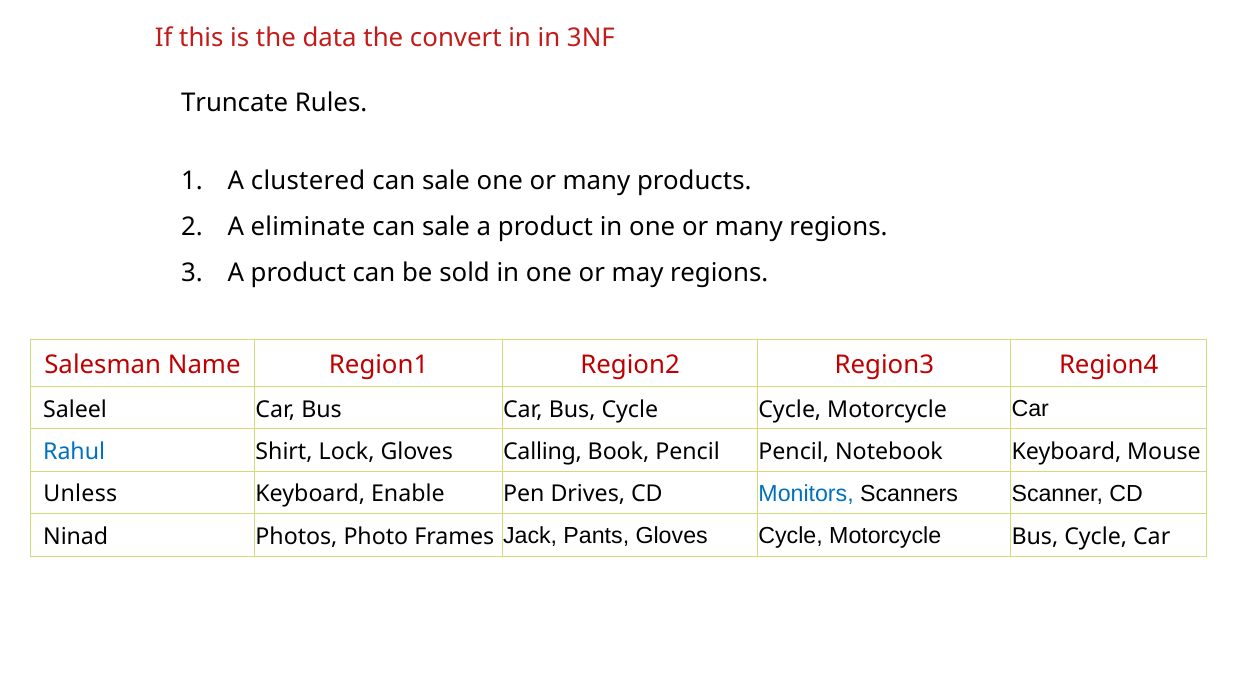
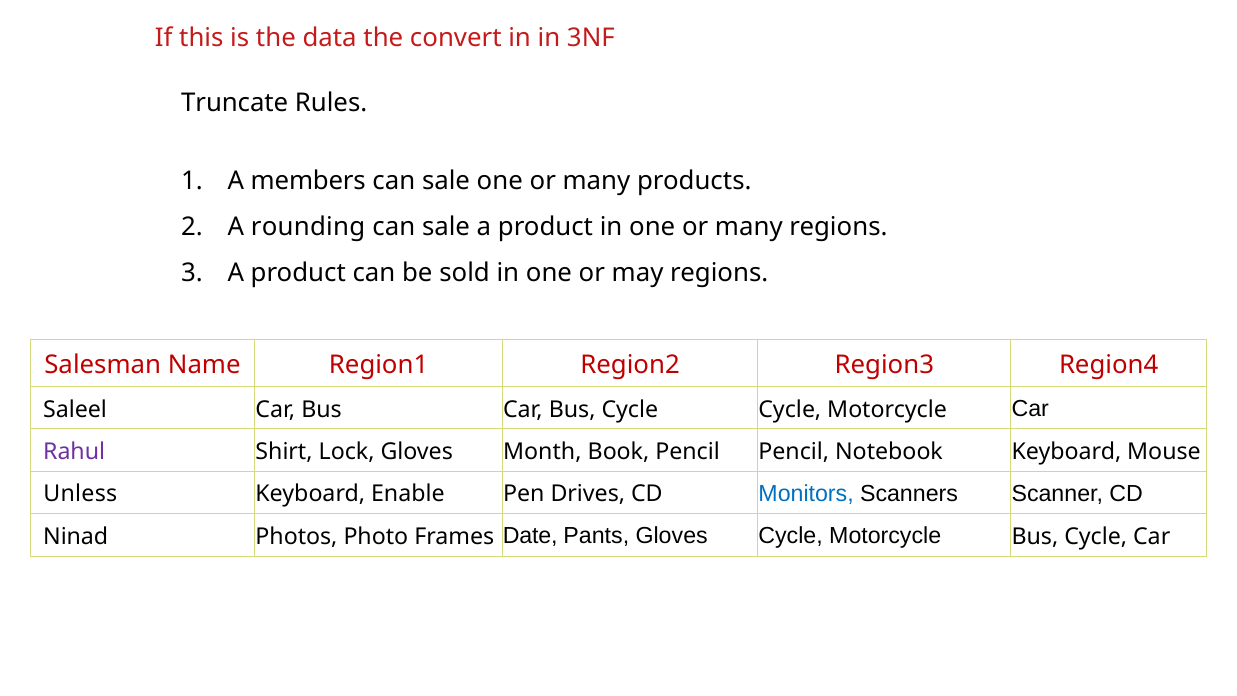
clustered: clustered -> members (308, 181)
eliminate: eliminate -> rounding (308, 227)
Rahul colour: blue -> purple (74, 452)
Calling: Calling -> Month (542, 452)
Jack: Jack -> Date (530, 536)
